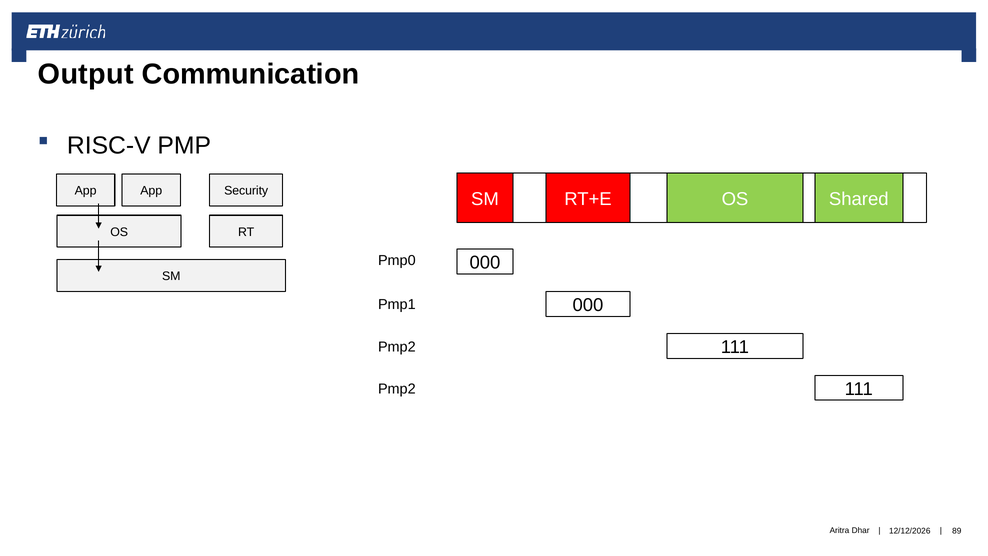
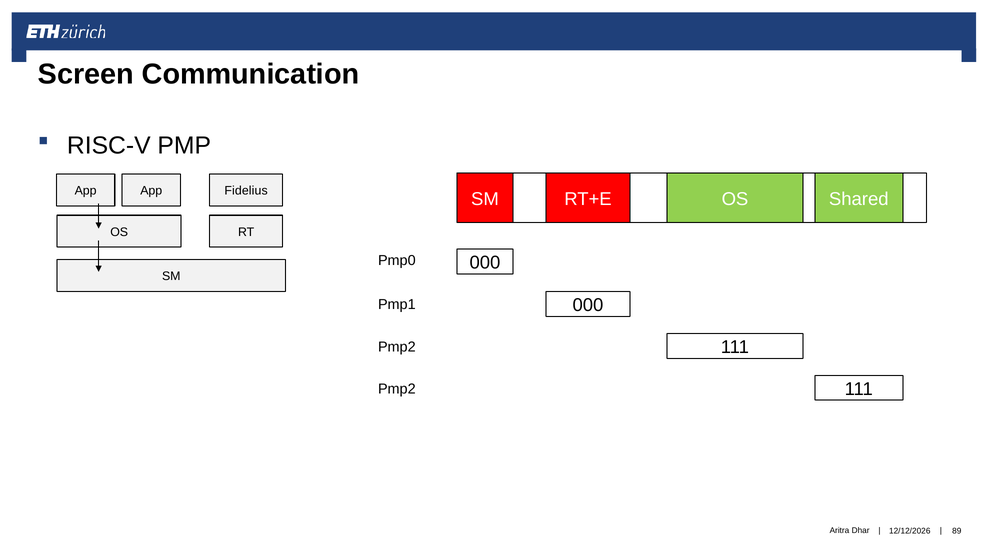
Output: Output -> Screen (86, 74)
Security: Security -> Fidelius (246, 191)
